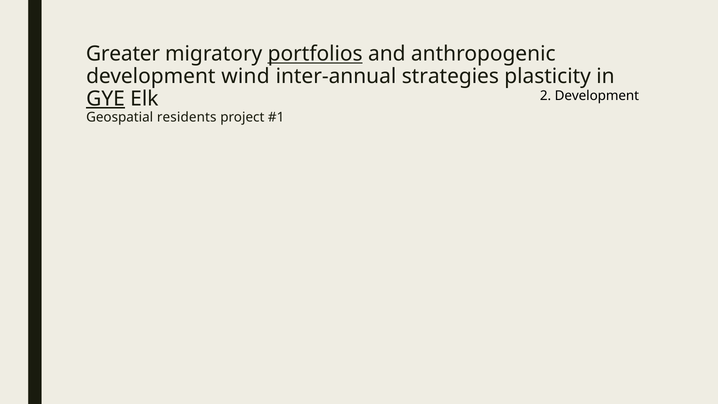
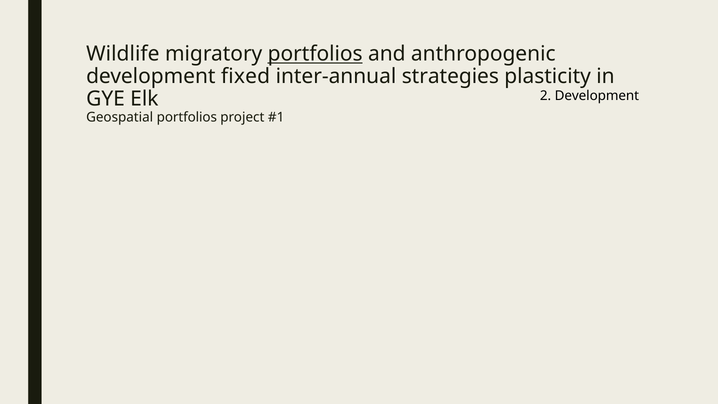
Greater: Greater -> Wildlife (123, 54)
wind: wind -> fixed (245, 76)
GYE underline: present -> none (106, 99)
Geospatial residents: residents -> portfolios (187, 117)
